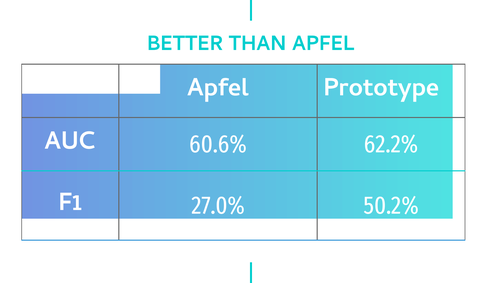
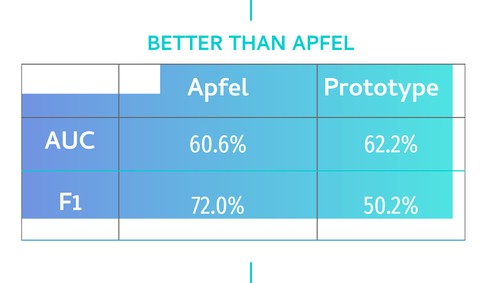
27.0%: 27.0% -> 72.0% (218, 205)
